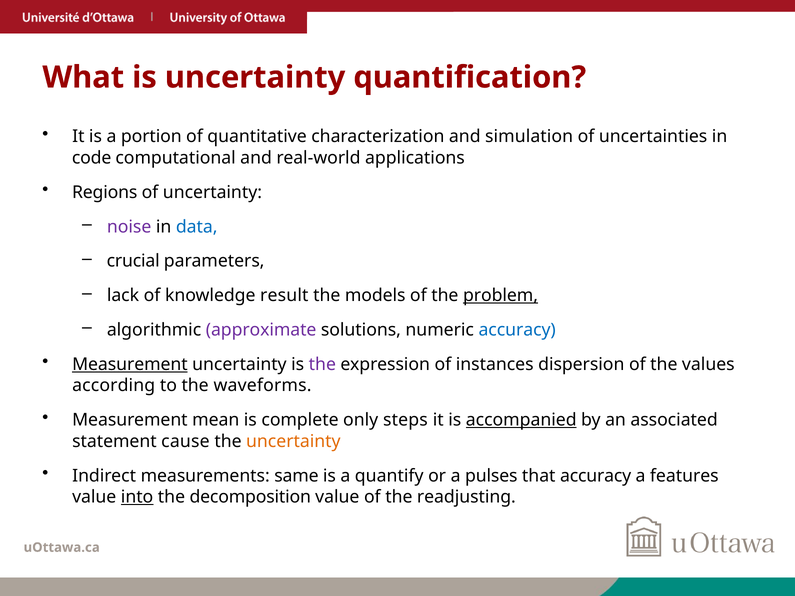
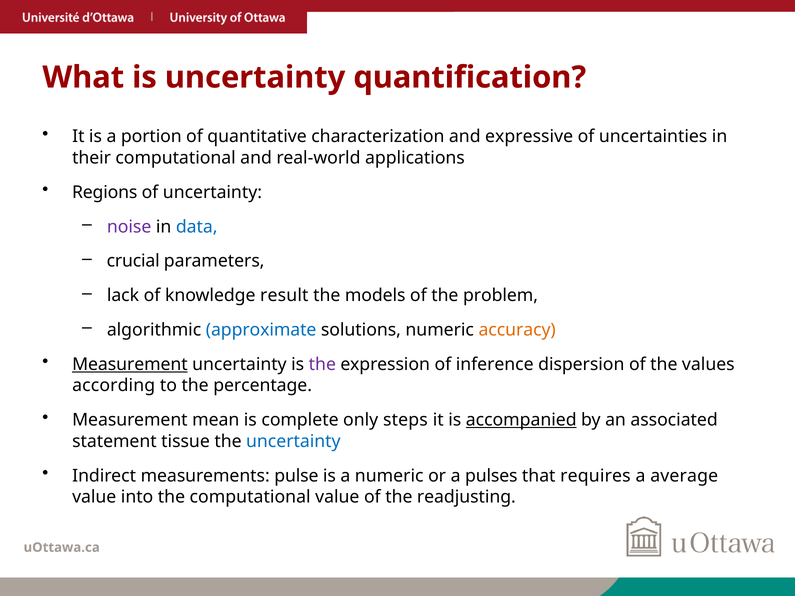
simulation: simulation -> expressive (529, 137)
code: code -> their (92, 158)
problem underline: present -> none (501, 296)
approximate colour: purple -> blue (261, 330)
accuracy colour: blue -> orange (517, 330)
instances: instances -> inference (495, 365)
waveforms: waveforms -> percentage (263, 386)
cause: cause -> tissue (186, 441)
uncertainty colour: orange -> blue (293, 441)
same: same -> pulse (296, 476)
a quantify: quantify -> numeric (389, 476)
that accuracy: accuracy -> requires (595, 476)
features: features -> average (684, 476)
into underline: present -> none (137, 497)
the decomposition: decomposition -> computational (250, 497)
